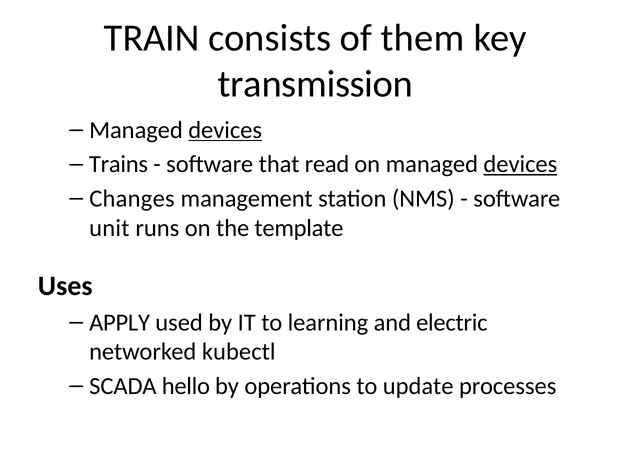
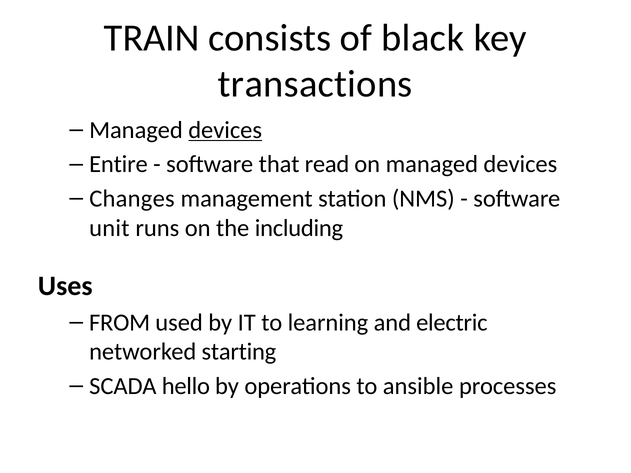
them: them -> black (423, 38)
transmission: transmission -> transactions (315, 84)
Trains: Trains -> Entire (118, 164)
devices underline: present -> none (520, 164)
template: template -> including (299, 228)
APPLY: APPLY -> FROM (120, 323)
kubectl: kubectl -> starting (239, 352)
update: update -> ansible (418, 386)
